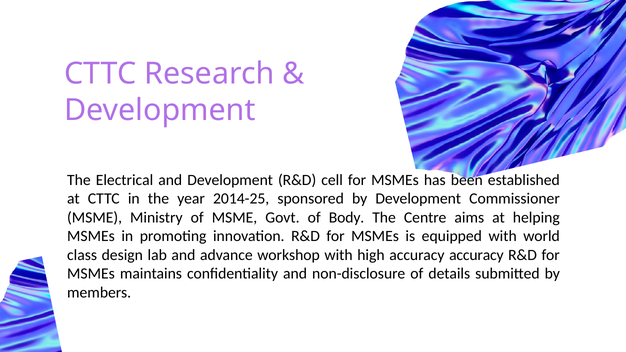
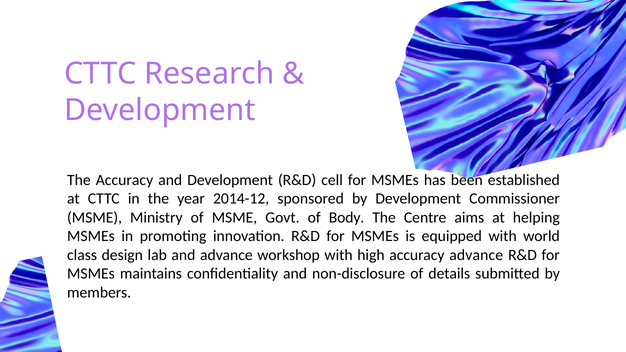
The Electrical: Electrical -> Accuracy (124, 180)
2014-25: 2014-25 -> 2014-12 (241, 199)
accuracy accuracy: accuracy -> advance (476, 255)
